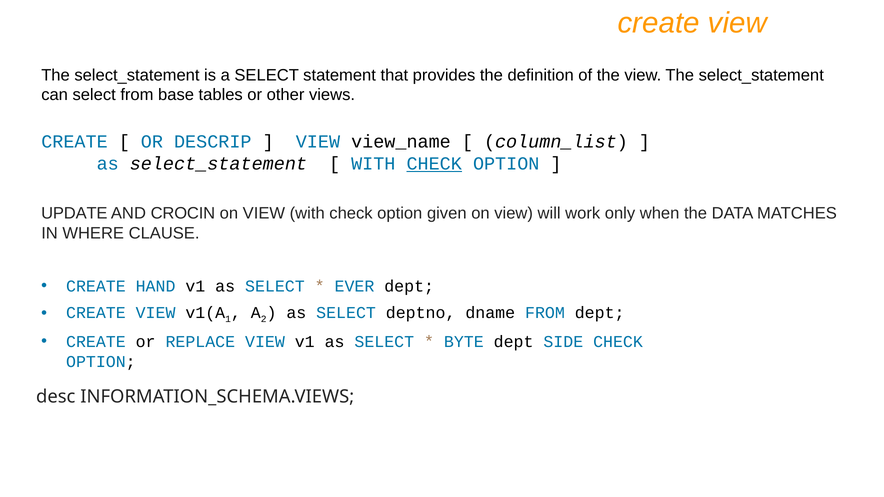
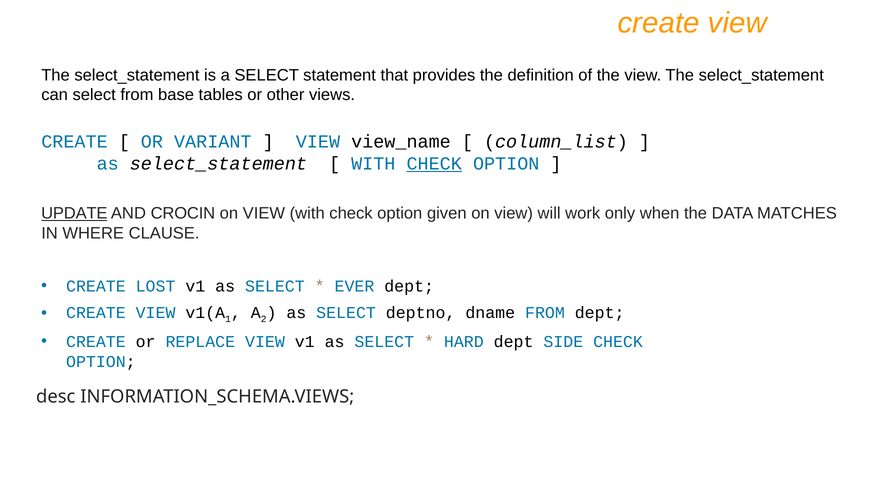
DESCRIP: DESCRIP -> VARIANT (213, 142)
UPDATE underline: none -> present (74, 214)
HAND: HAND -> LOST (156, 286)
BYTE: BYTE -> HARD (464, 342)
